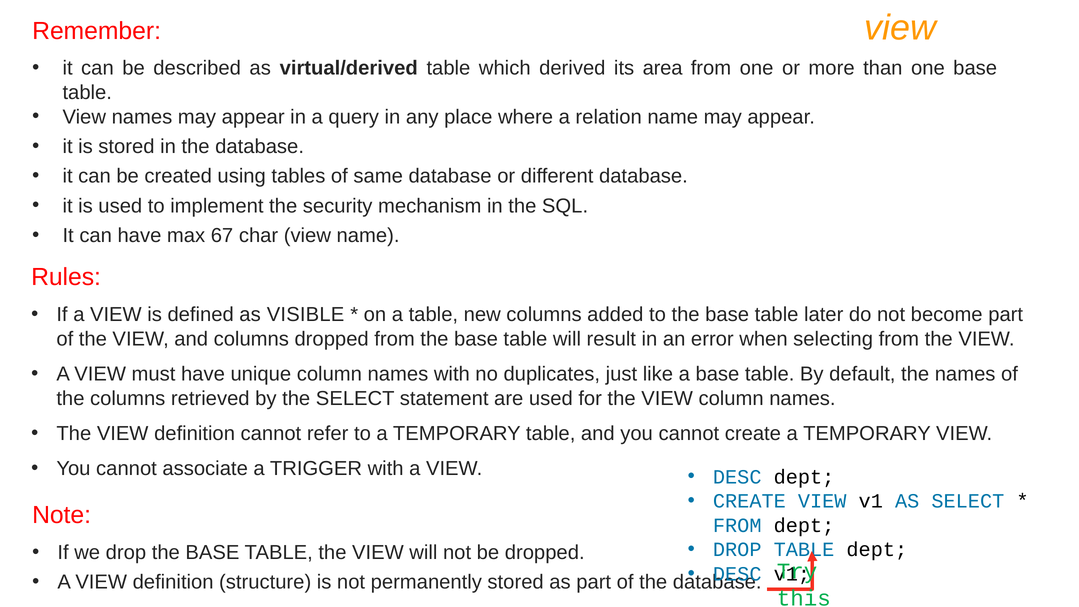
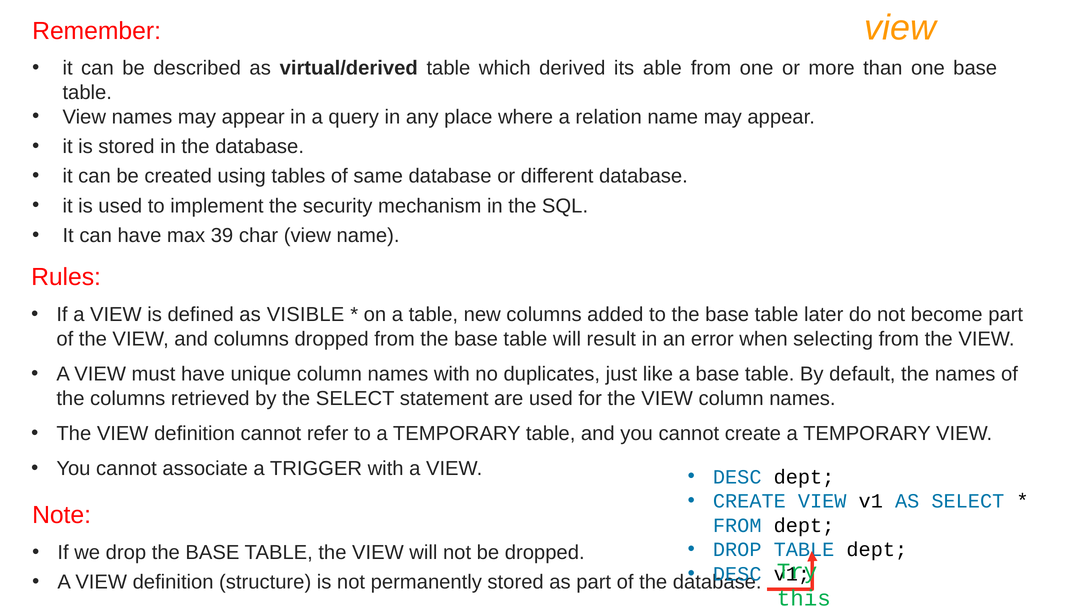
area: area -> able (662, 68)
67: 67 -> 39 (222, 235)
